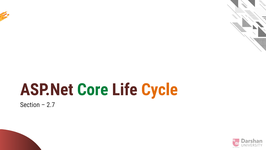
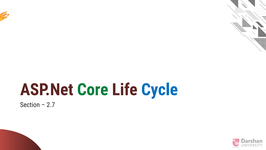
Cycle colour: orange -> blue (160, 89)
